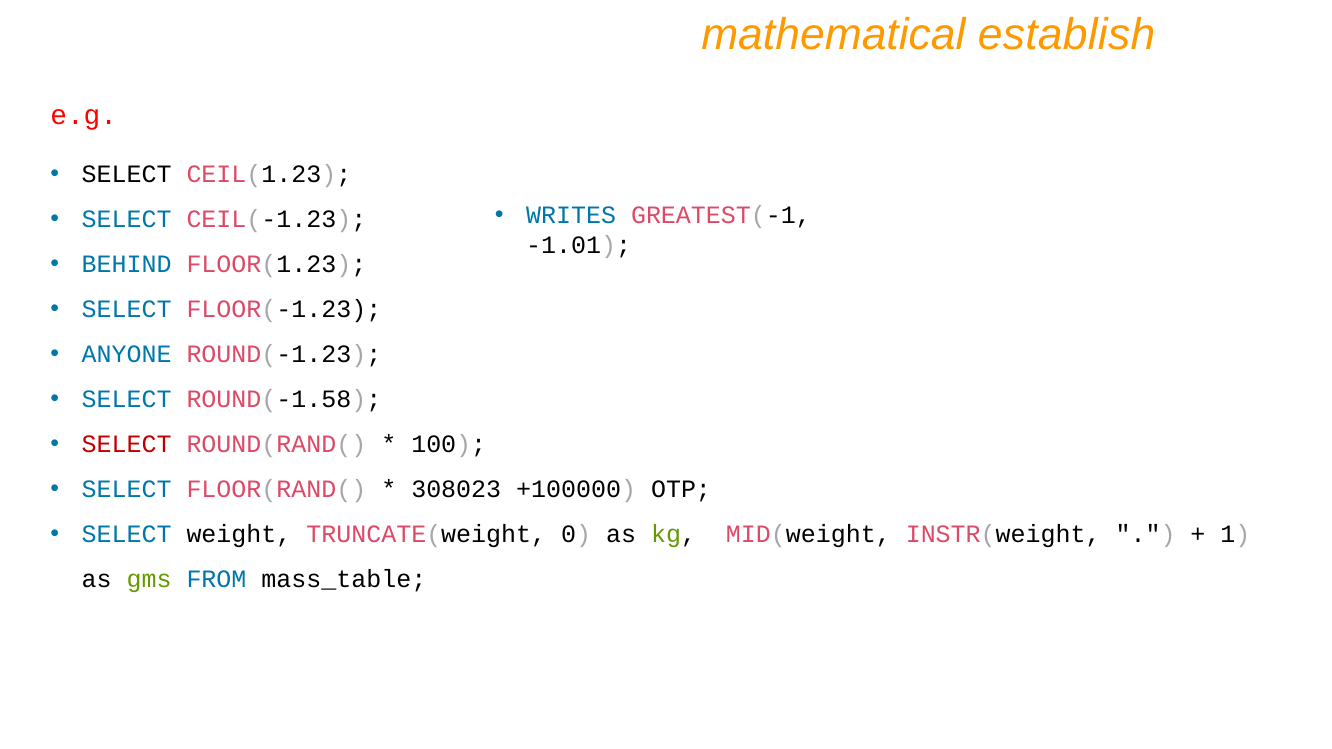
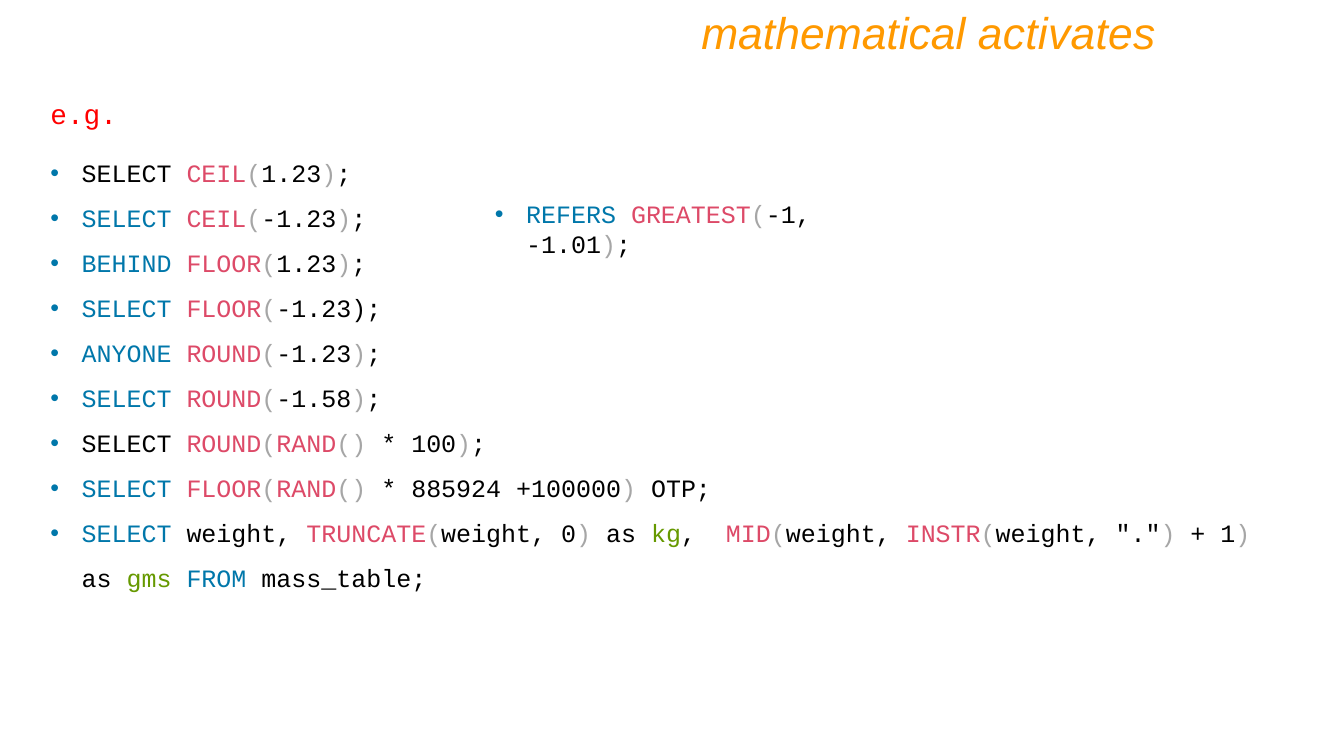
establish: establish -> activates (1067, 35)
WRITES: WRITES -> REFERS (571, 215)
SELECT colour: red -> black (127, 444)
308023: 308023 -> 885924 (456, 489)
